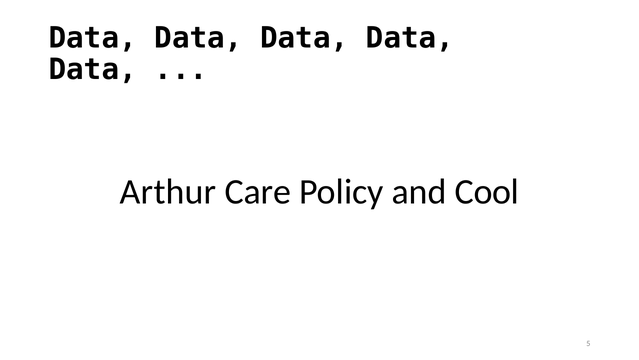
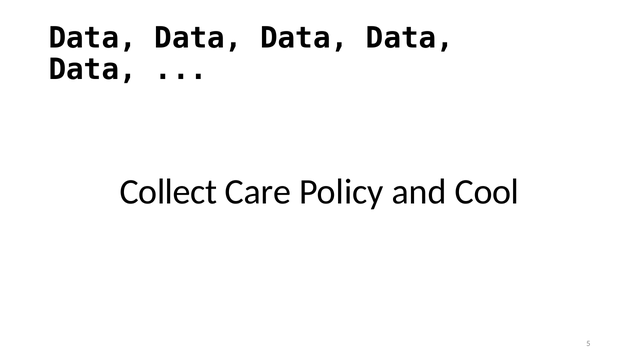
Arthur: Arthur -> Collect (168, 192)
